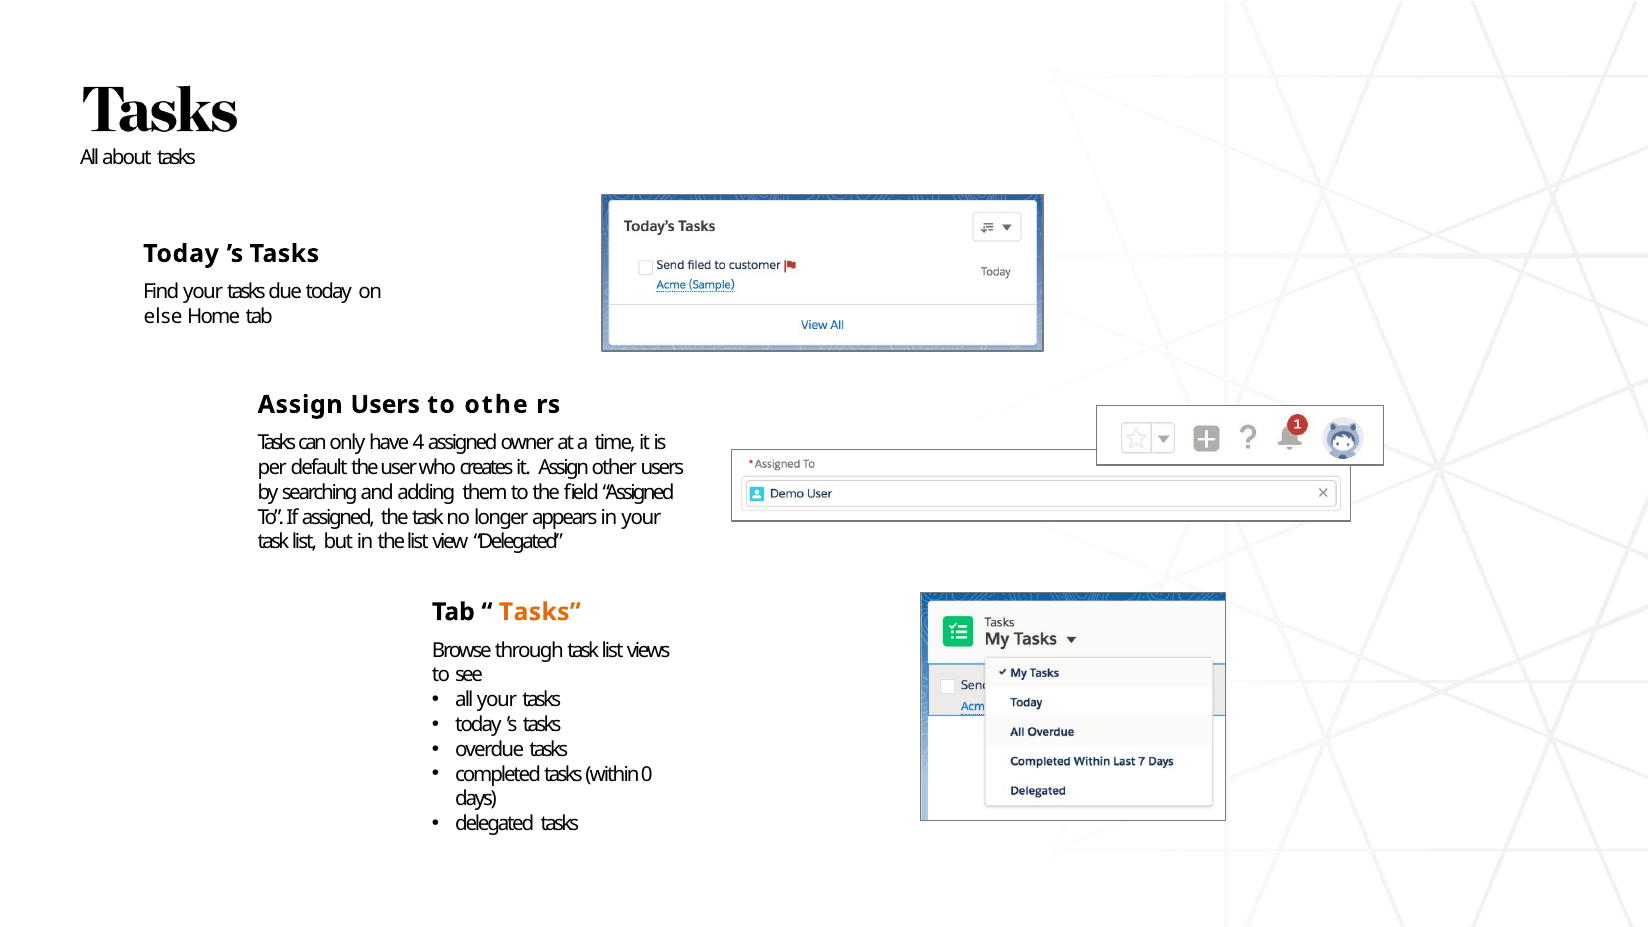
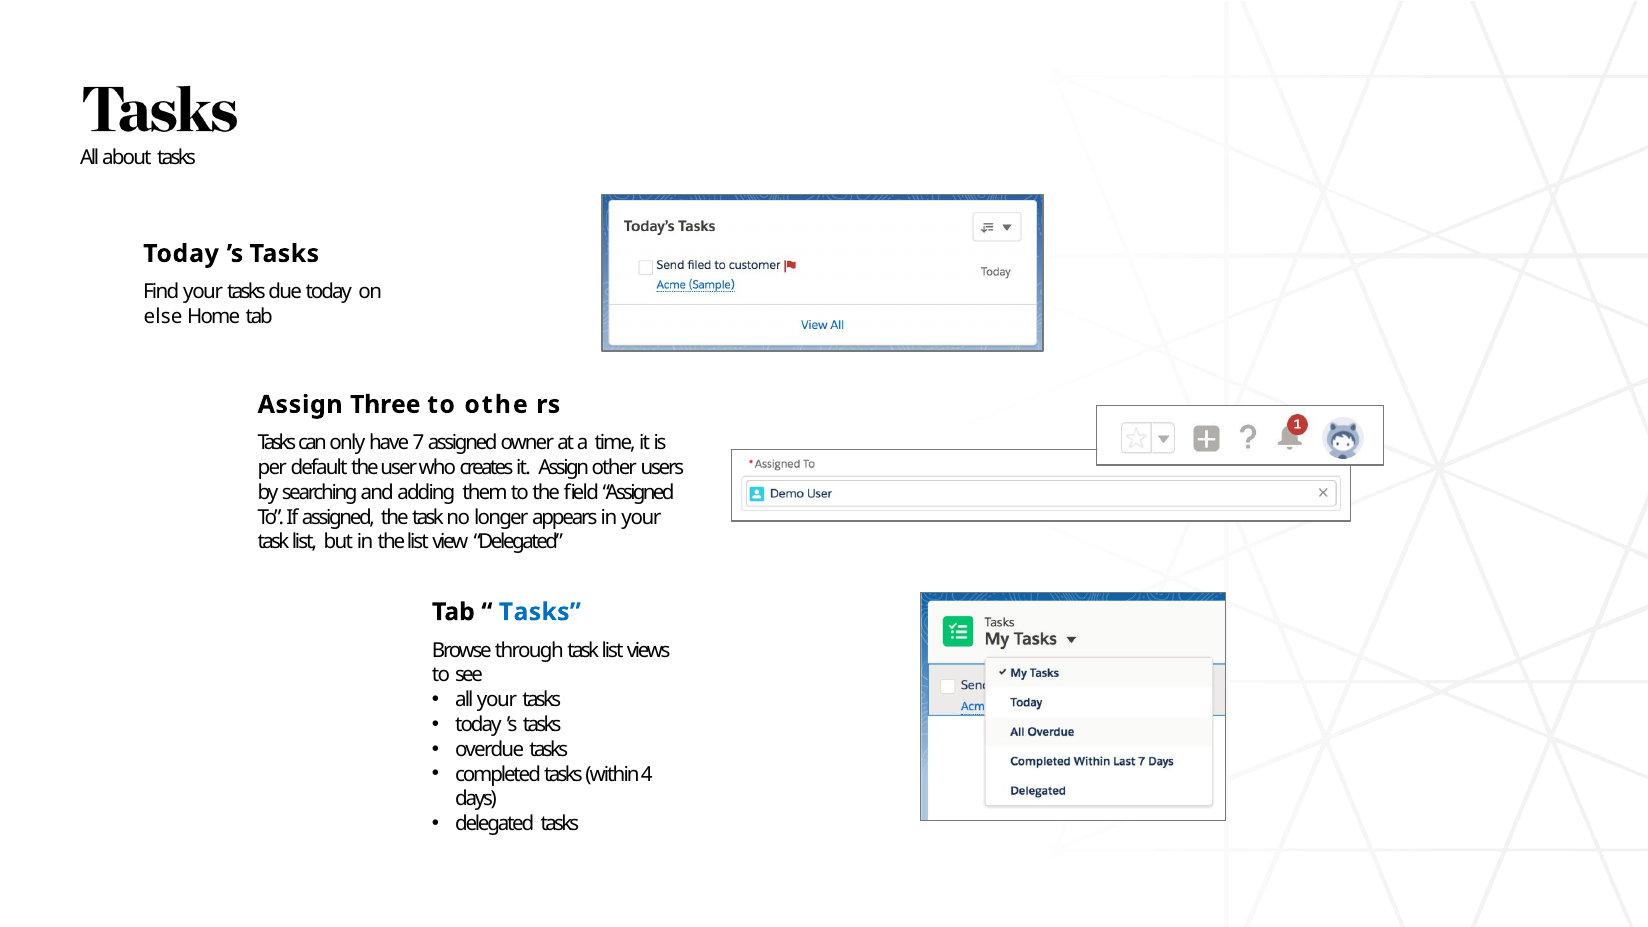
Assign Users: Users -> Three (385, 405)
4: 4 -> 7 (419, 443)
Tasks colour: orange -> blue (540, 612)
0: 0 -> 4 (647, 774)
